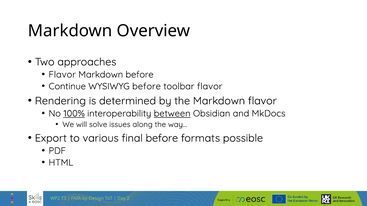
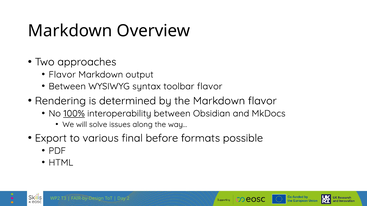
Markdown before: before -> output (140, 75)
Continue: Continue -> Between (67, 87)
WYSIWYG before: before -> syntax (147, 87)
between underline: present -> none (172, 114)
